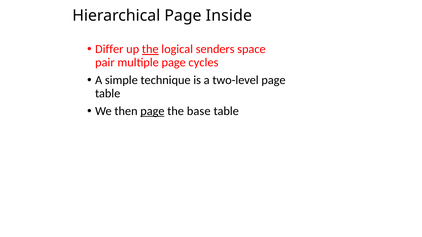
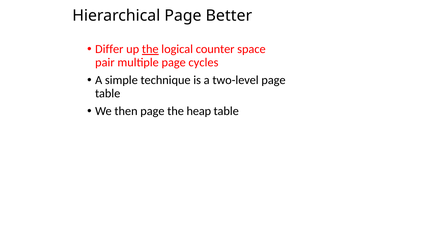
Inside: Inside -> Better (229, 16)
senders: senders -> counter (215, 49)
page underline: present -> none (152, 111)
base: base -> heap (199, 111)
